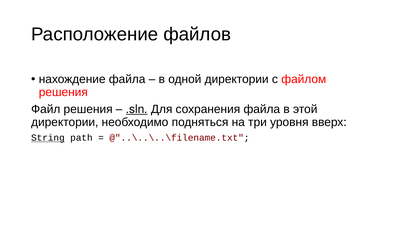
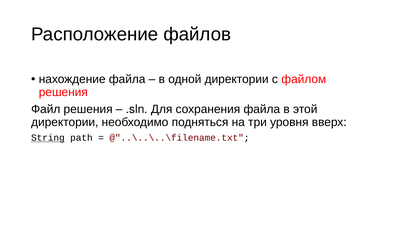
.sln underline: present -> none (137, 110)
